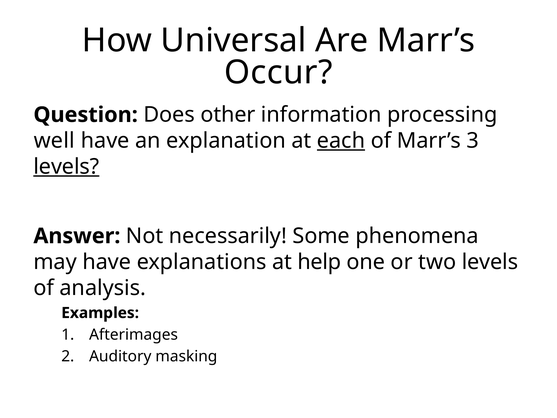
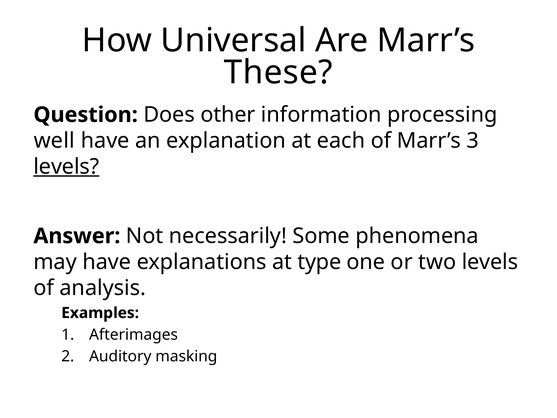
Occur: Occur -> These (278, 72)
each underline: present -> none (341, 141)
help: help -> type (319, 262)
